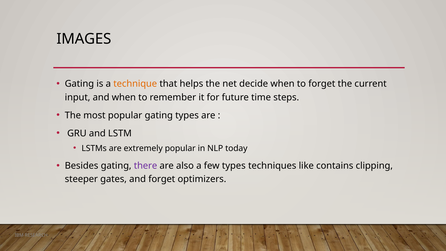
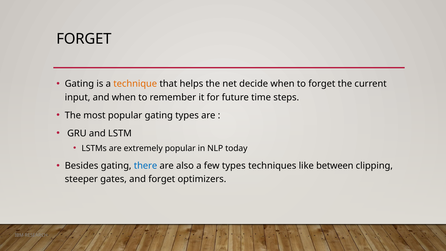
IMAGES: IMAGES -> FORGET (84, 39)
there colour: purple -> blue (146, 166)
contains: contains -> between (335, 166)
